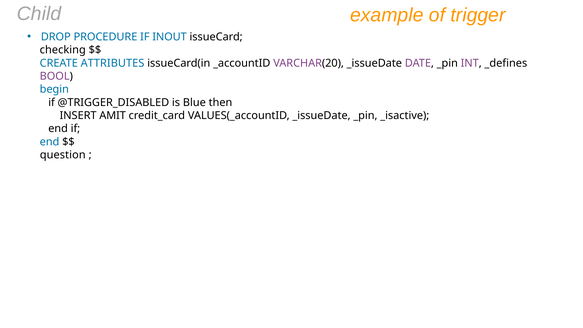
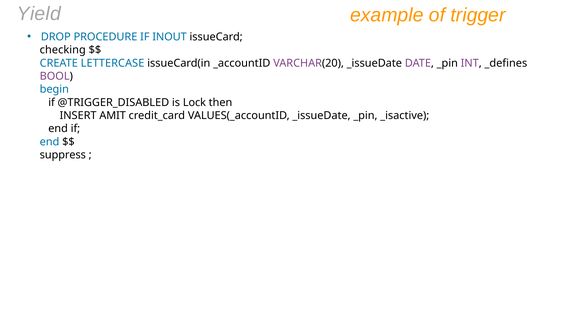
Child: Child -> Yield (39, 14)
ATTRIBUTES: ATTRIBUTES -> LETTERCASE (113, 63)
Blue: Blue -> Lock (194, 102)
question: question -> suppress (63, 155)
